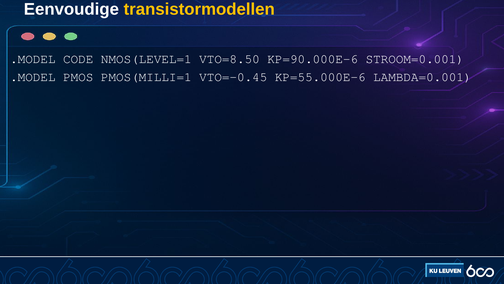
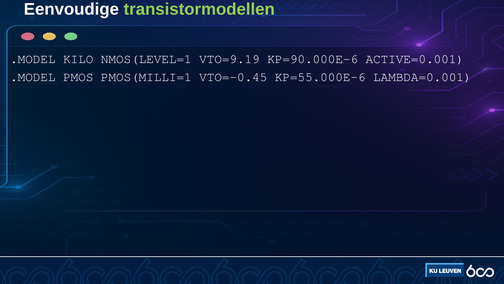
transistormodellen colour: yellow -> light green (199, 9)
CODE: CODE -> KILO (78, 59)
VTO=8.50: VTO=8.50 -> VTO=9.19 (229, 59)
STROOM=0.001: STROOM=0.001 -> ACTIVE=0.001 (415, 59)
